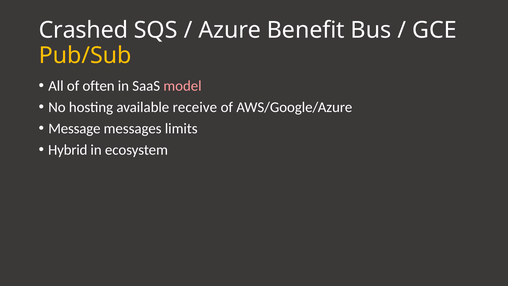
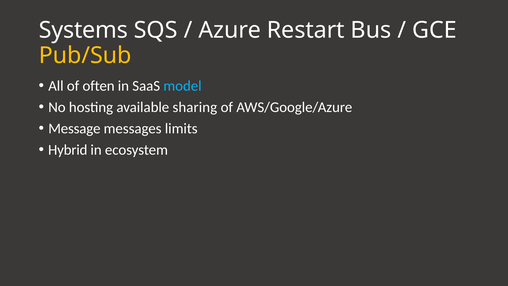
Crashed: Crashed -> Systems (83, 30)
Benefit: Benefit -> Restart (306, 30)
model colour: pink -> light blue (182, 86)
receive: receive -> sharing (195, 107)
